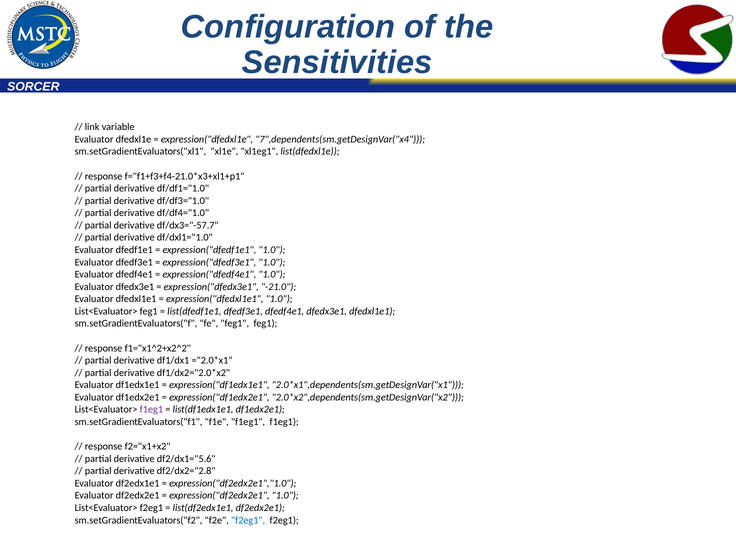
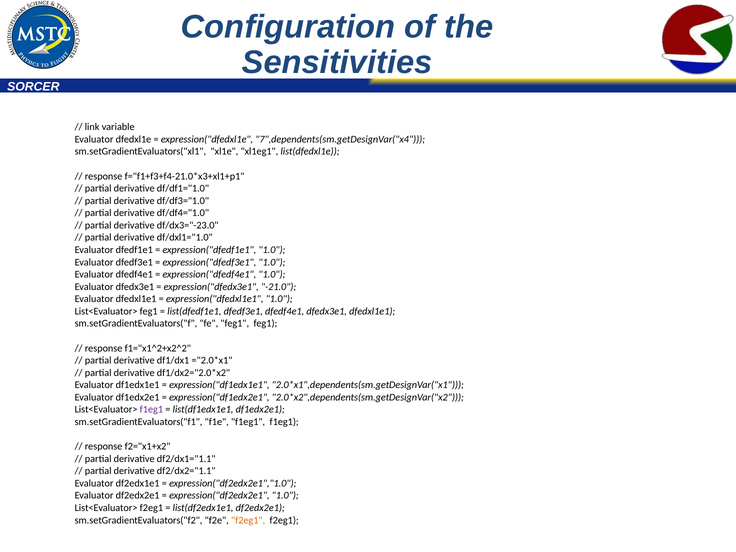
df/dx3="-57.7: df/dx3="-57.7 -> df/dx3="-23.0 (188, 225)
df2/dx1="5.6: df2/dx1="5.6 -> df2/dx1="1.1 (186, 459)
df2/dx2="2.8: df2/dx2="2.8 -> df2/dx2="1.1 (186, 471)
f2eg1 colour: blue -> orange (248, 520)
